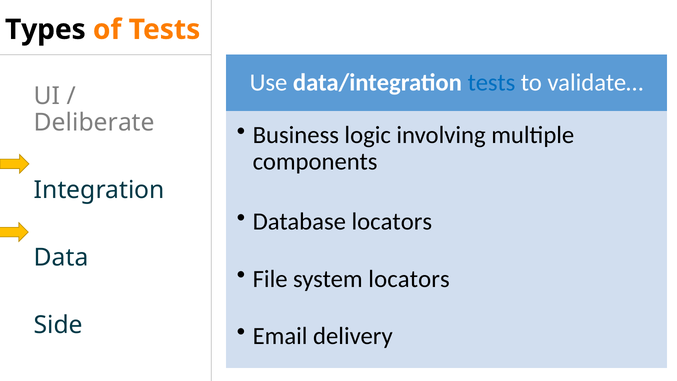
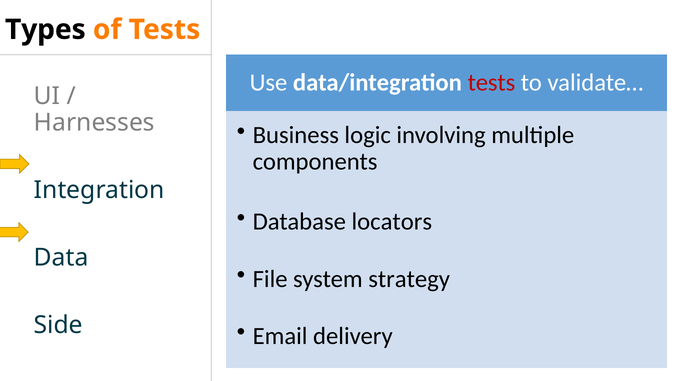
tests colour: blue -> red (491, 83)
Deliberate: Deliberate -> Harnesses (94, 123)
system locators: locators -> strategy (409, 279)
